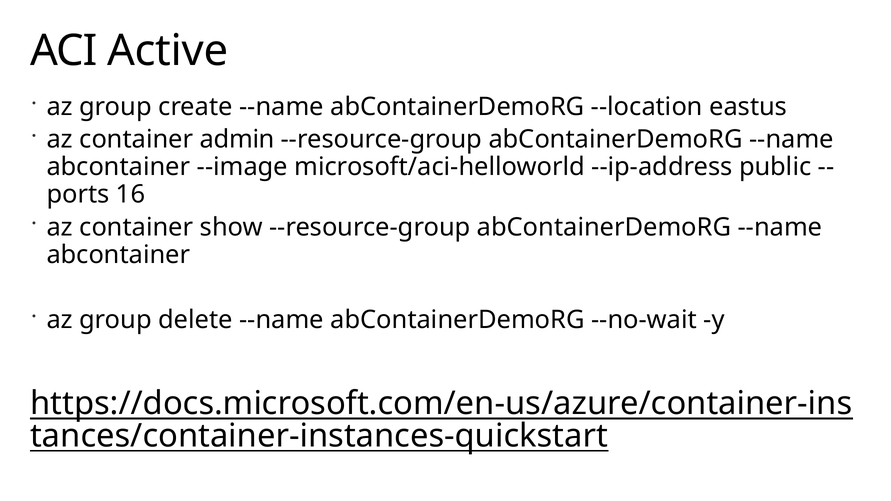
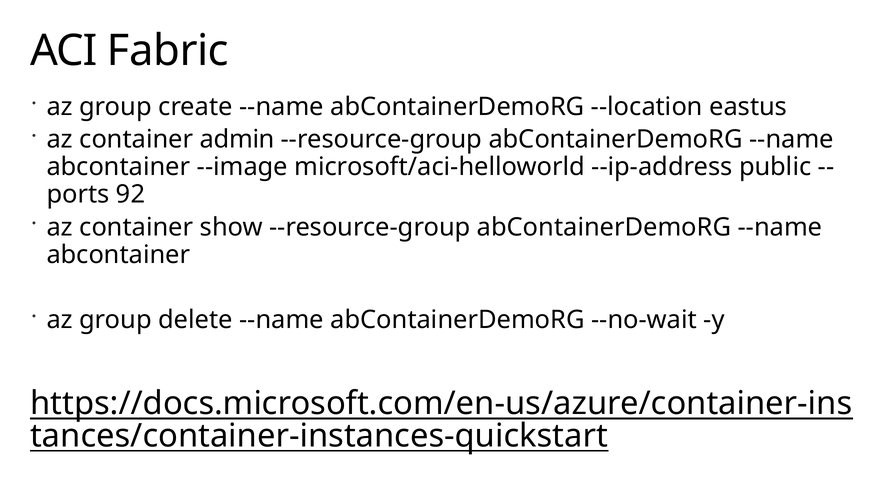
Active: Active -> Fabric (168, 51)
16: 16 -> 92 (131, 195)
